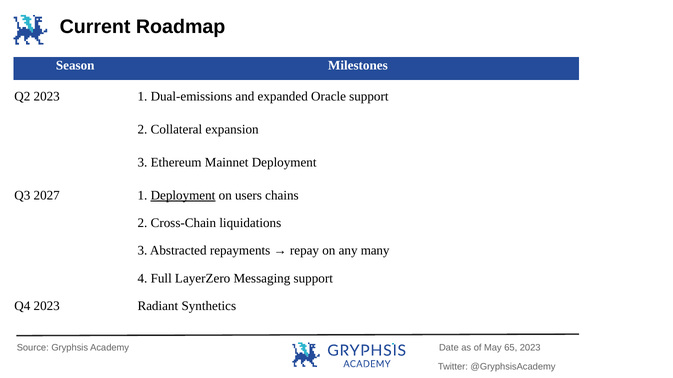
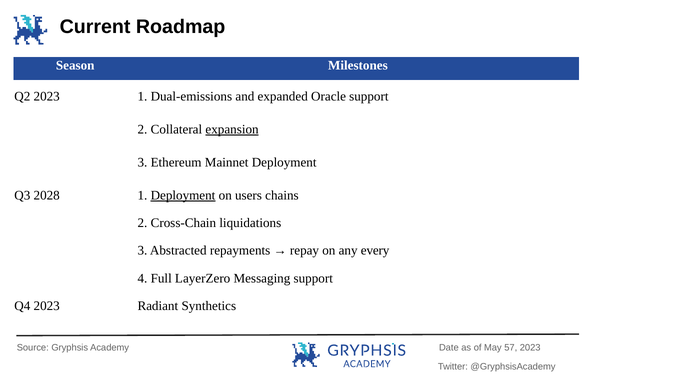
expansion underline: none -> present (232, 130)
2027: 2027 -> 2028 (47, 196)
many: many -> every (375, 251)
65: 65 -> 57 (511, 348)
